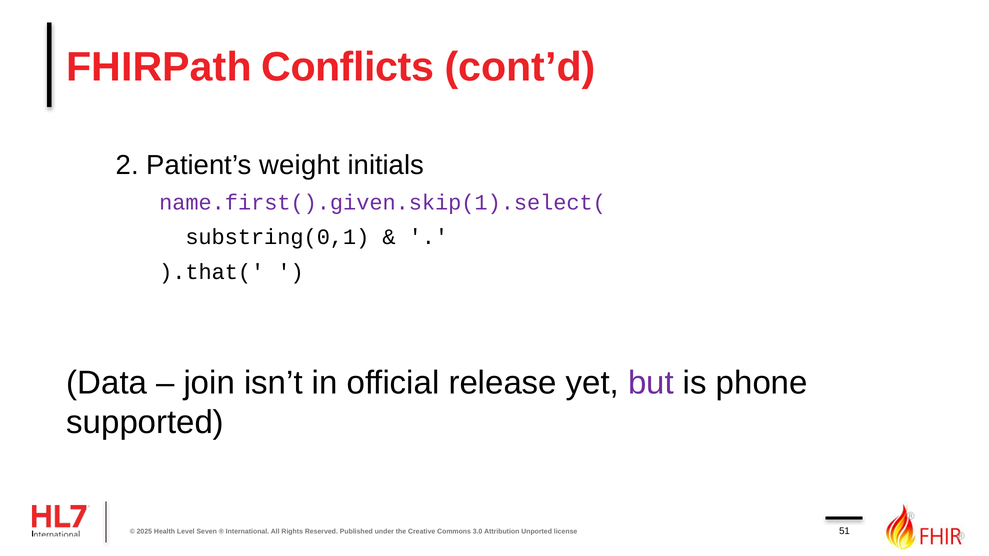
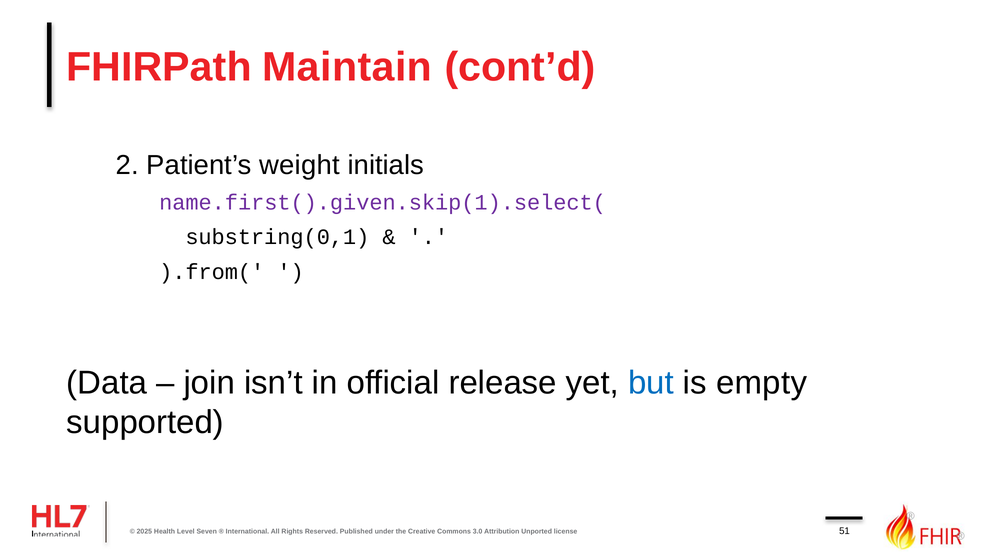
Conflicts: Conflicts -> Maintain (347, 67)
).that(: ).that( -> ).from( (212, 272)
but colour: purple -> blue (651, 383)
phone: phone -> empty (762, 383)
